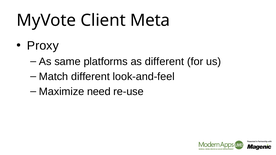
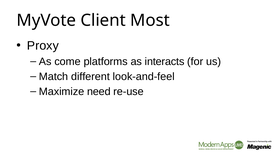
Meta: Meta -> Most (150, 20)
same: same -> come (68, 62)
as different: different -> interacts (165, 62)
